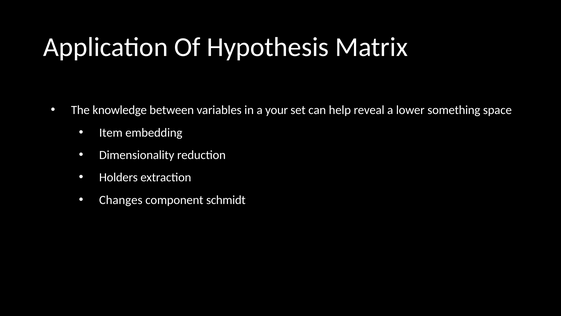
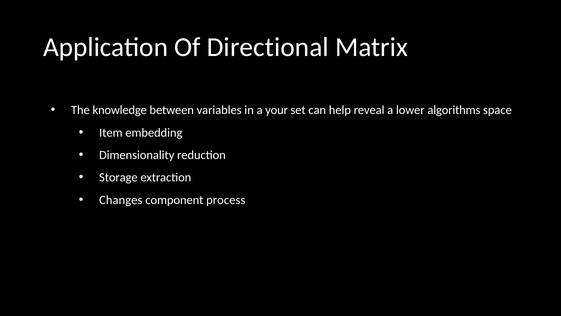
Hypothesis: Hypothesis -> Directional (268, 47)
something: something -> algorithms (454, 110)
Holders: Holders -> Storage (118, 177)
schmidt: schmidt -> process (226, 200)
